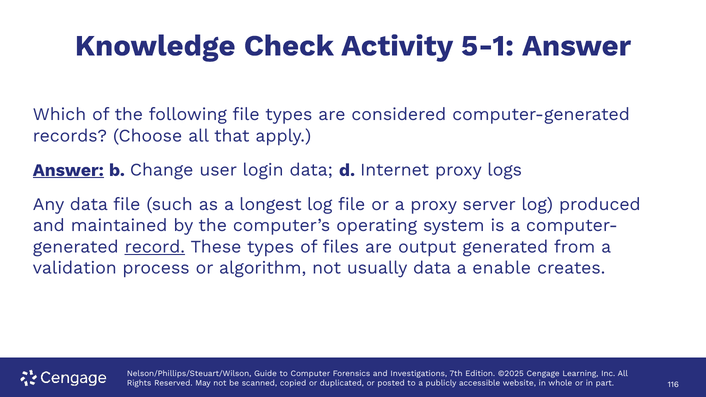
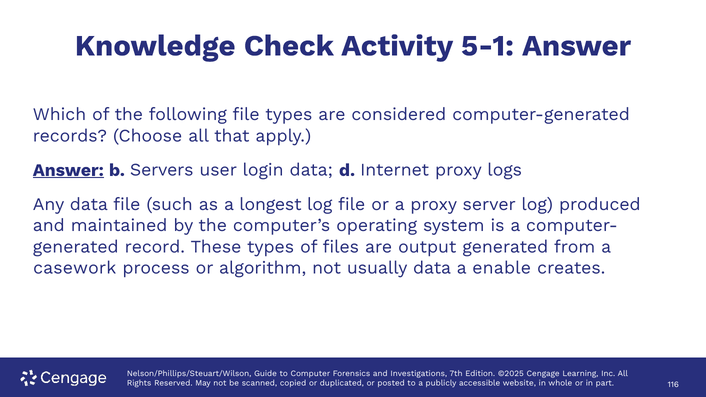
Change: Change -> Servers (162, 170)
record underline: present -> none (155, 247)
validation: validation -> casework (75, 268)
